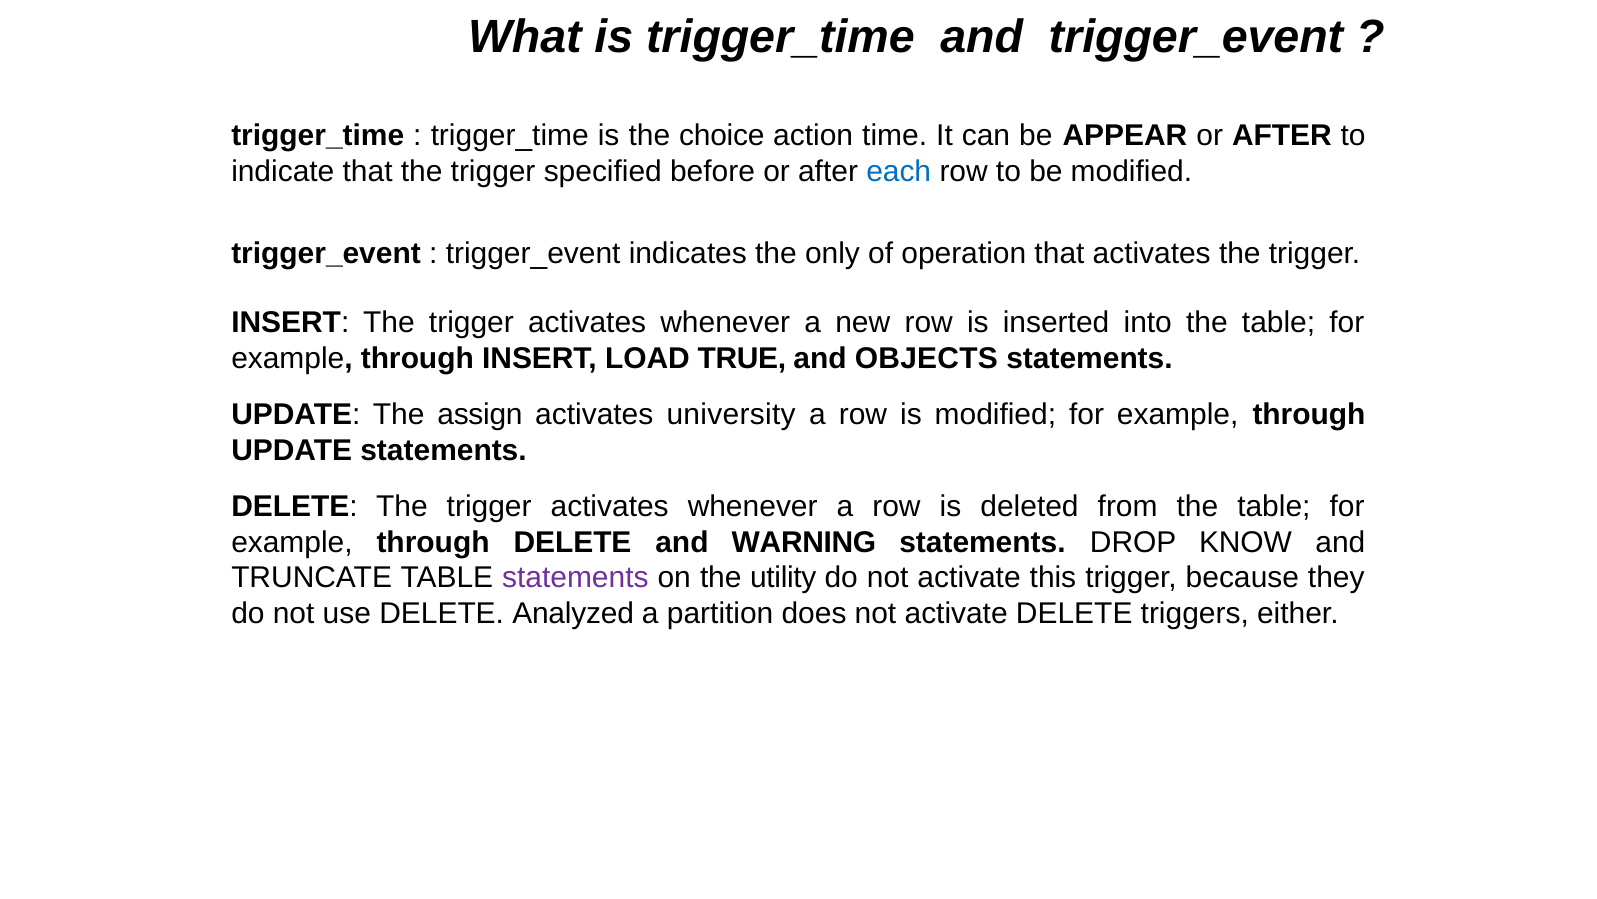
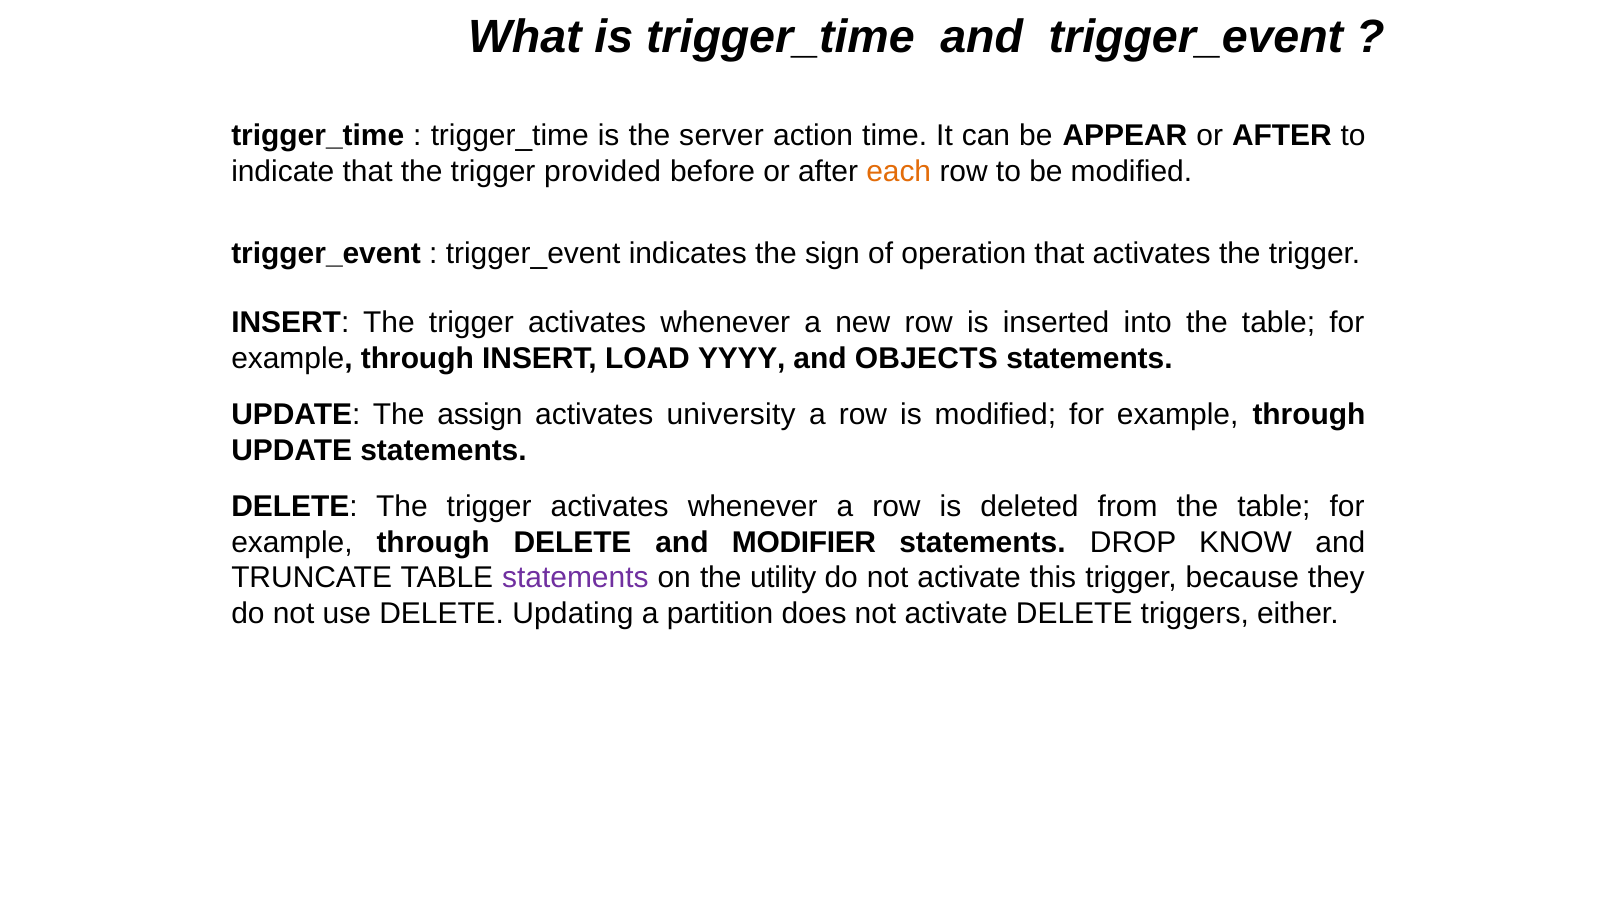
choice: choice -> server (722, 136)
specified: specified -> provided (603, 172)
each colour: blue -> orange (899, 172)
only: only -> sign (832, 254)
TRUE: TRUE -> YYYY (742, 358)
WARNING: WARNING -> MODIFIER (804, 542)
Analyzed: Analyzed -> Updating (573, 614)
